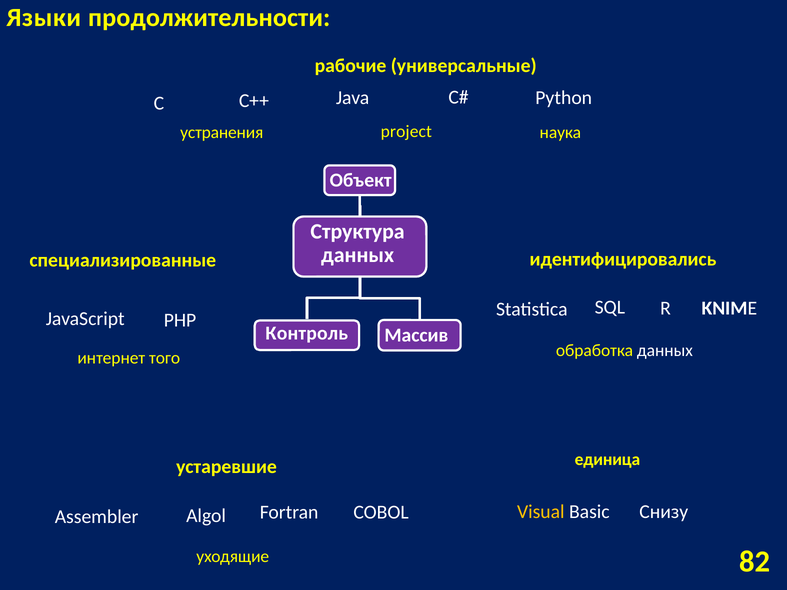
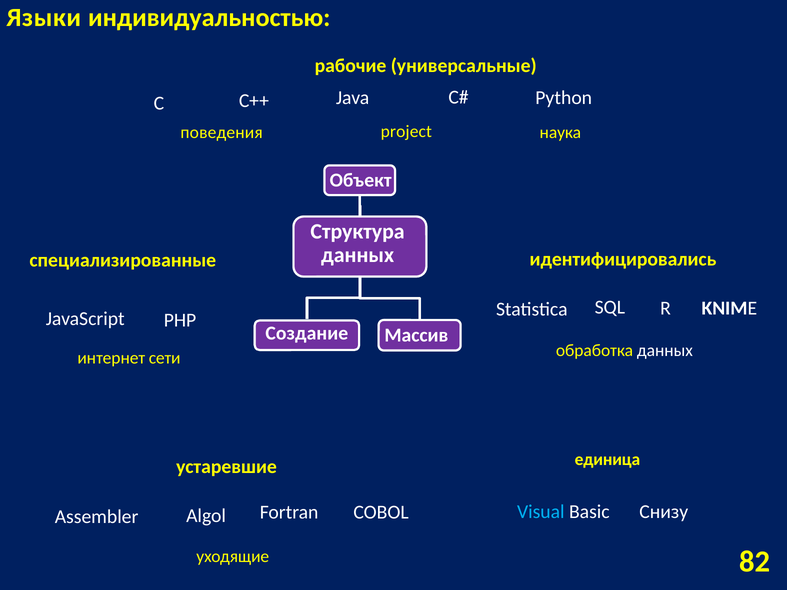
продолжительности: продолжительности -> индивидуальностью (209, 17)
устранения: устранения -> поведения (222, 133)
Контроль: Контроль -> Создание (307, 333)
того: того -> сети (165, 358)
Visual colour: yellow -> light blue (541, 512)
